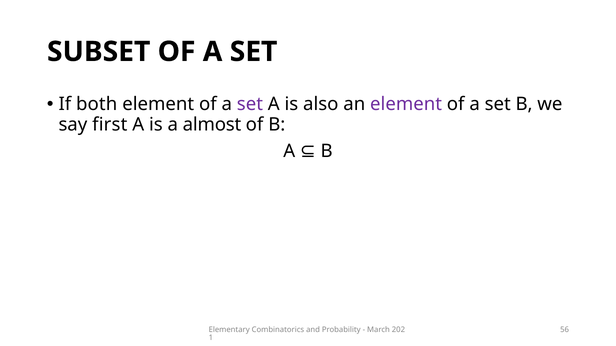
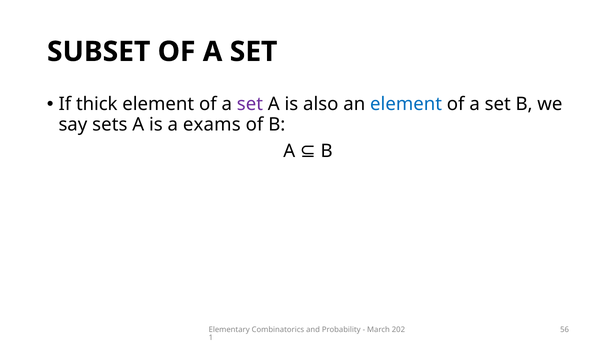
both: both -> thick (97, 104)
element colour: purple -> blue (406, 104)
first: first -> sets (110, 125)
almost: almost -> exams (212, 125)
